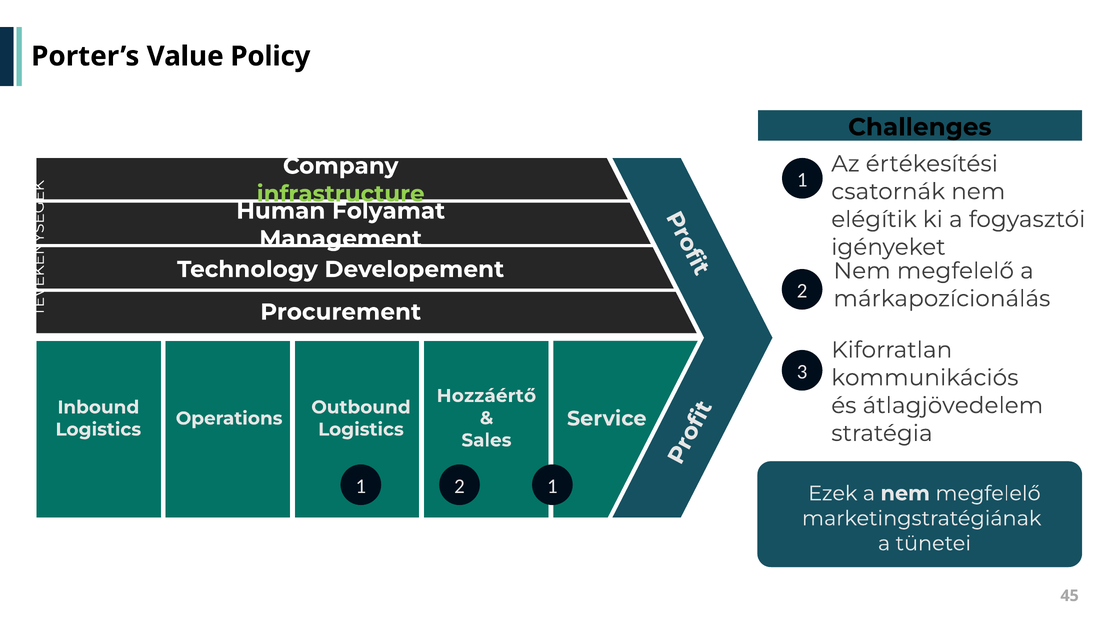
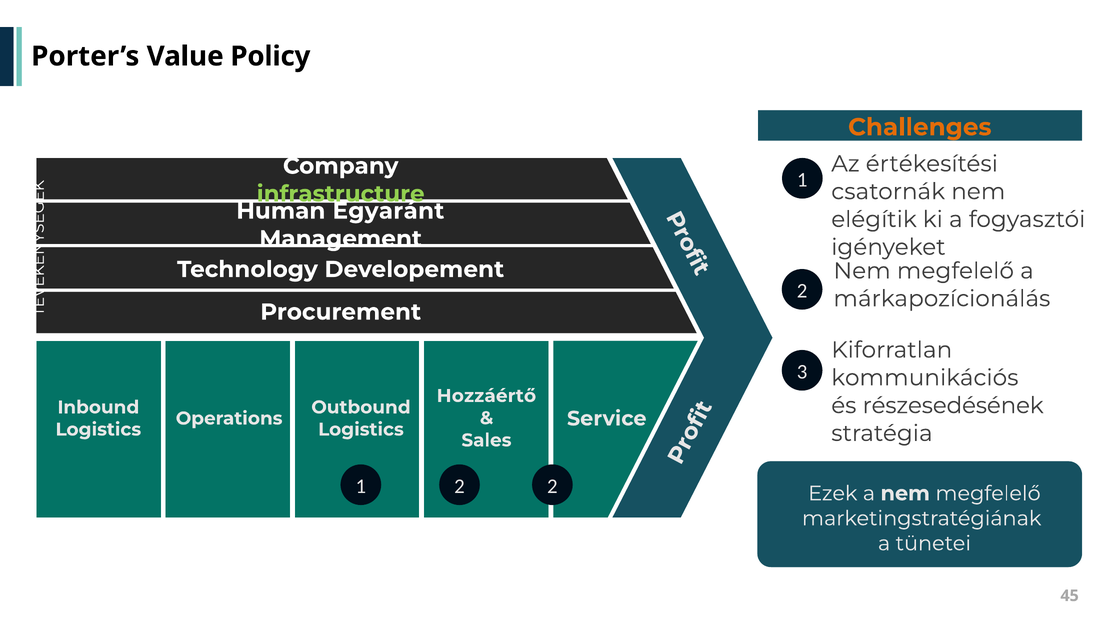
Challenges colour: black -> orange (920, 127)
Folyamat: Folyamat -> Egyaránt (388, 211)
átlagjövedelem: átlagjövedelem -> részesedésének (953, 405)
2 1: 1 -> 2 (552, 486)
